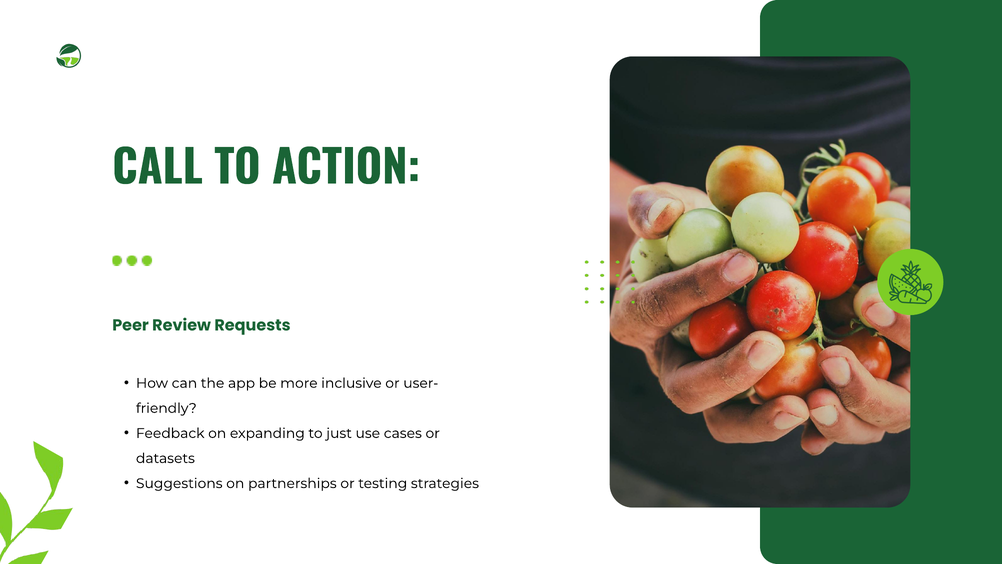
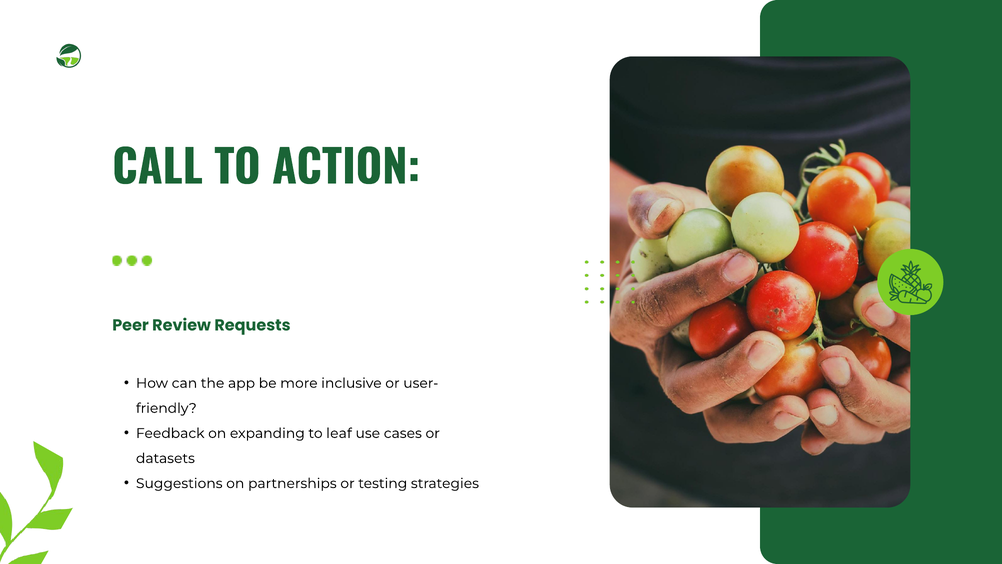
just: just -> leaf (339, 433)
